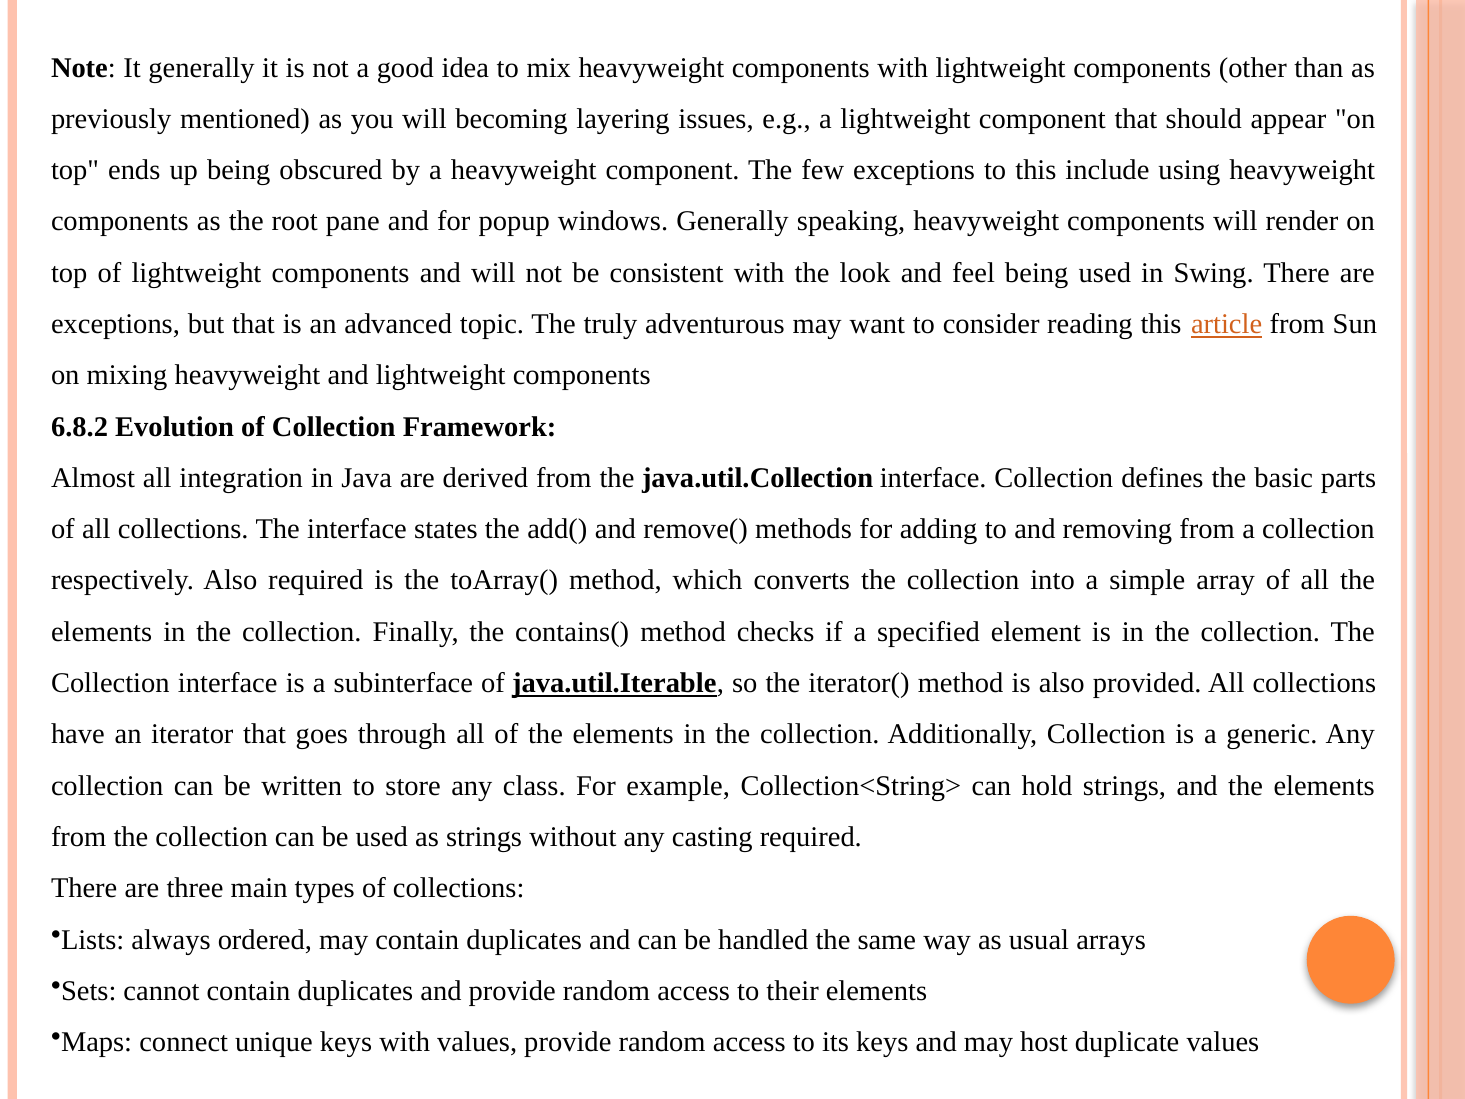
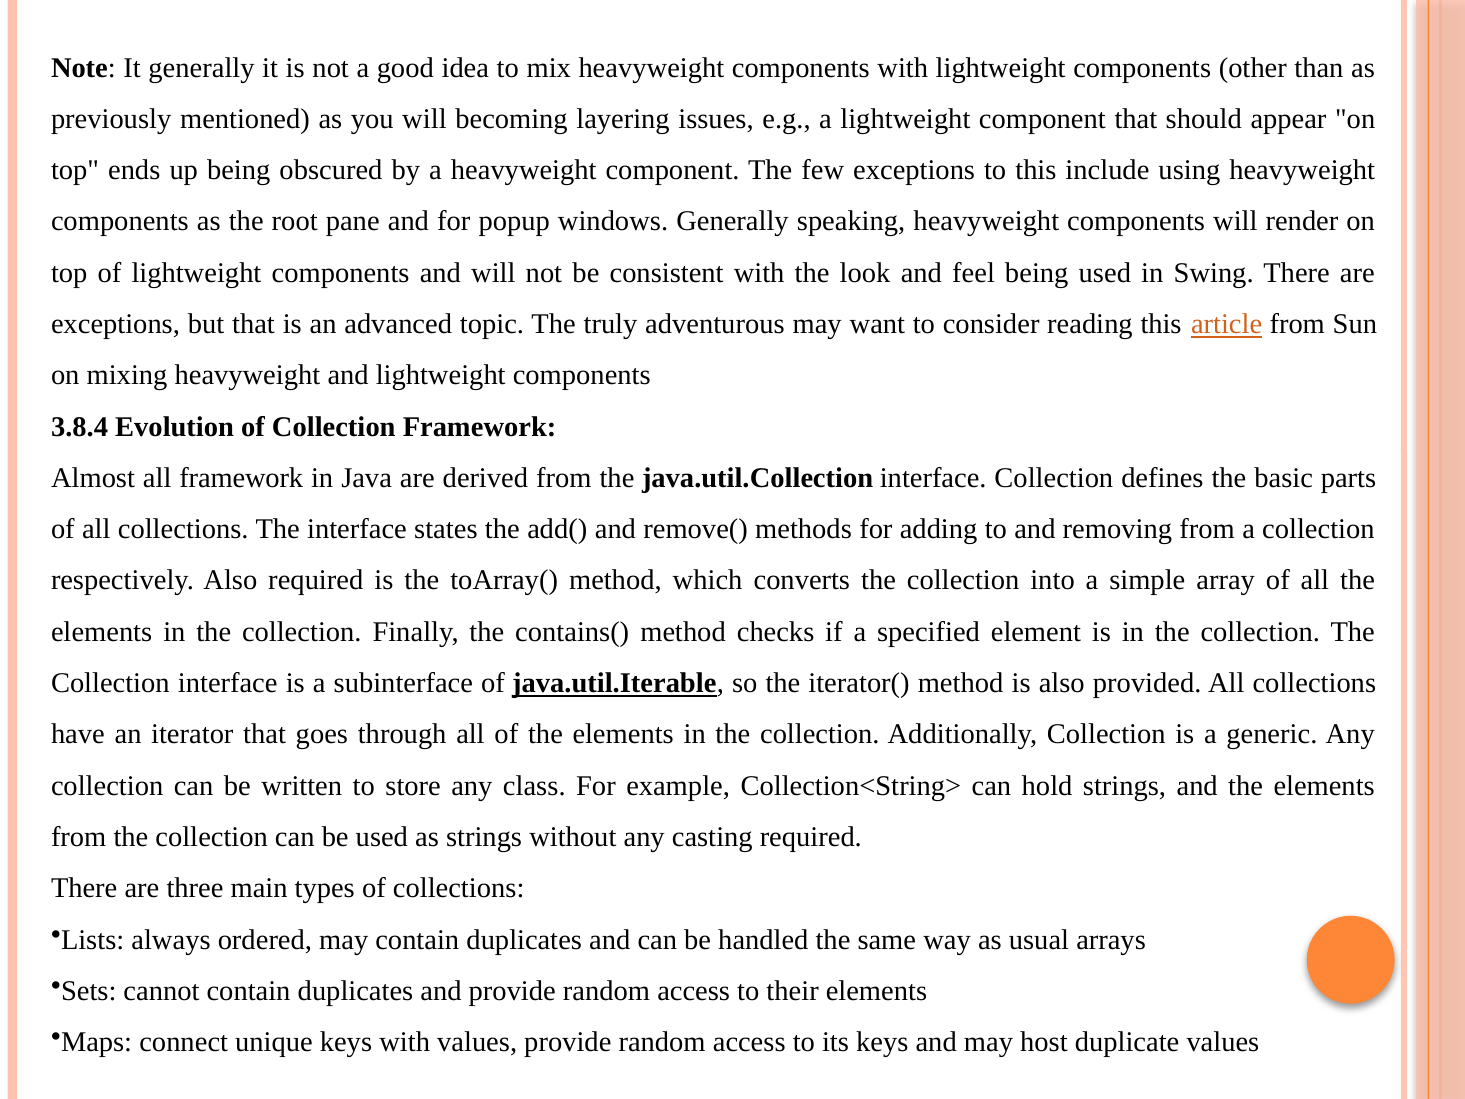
6.8.2: 6.8.2 -> 3.8.4 (80, 427)
all integration: integration -> framework (241, 478)
